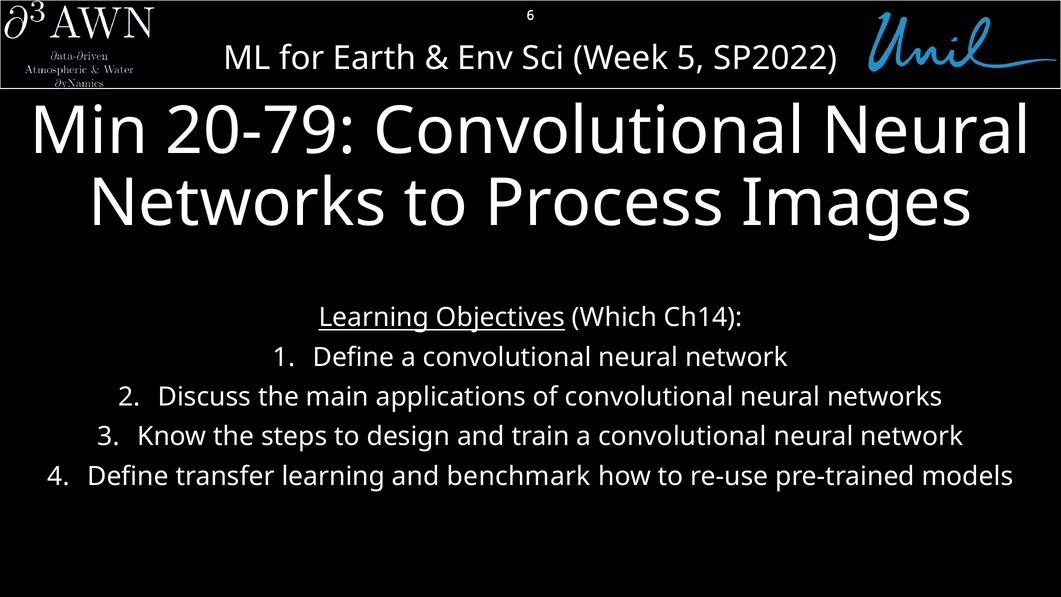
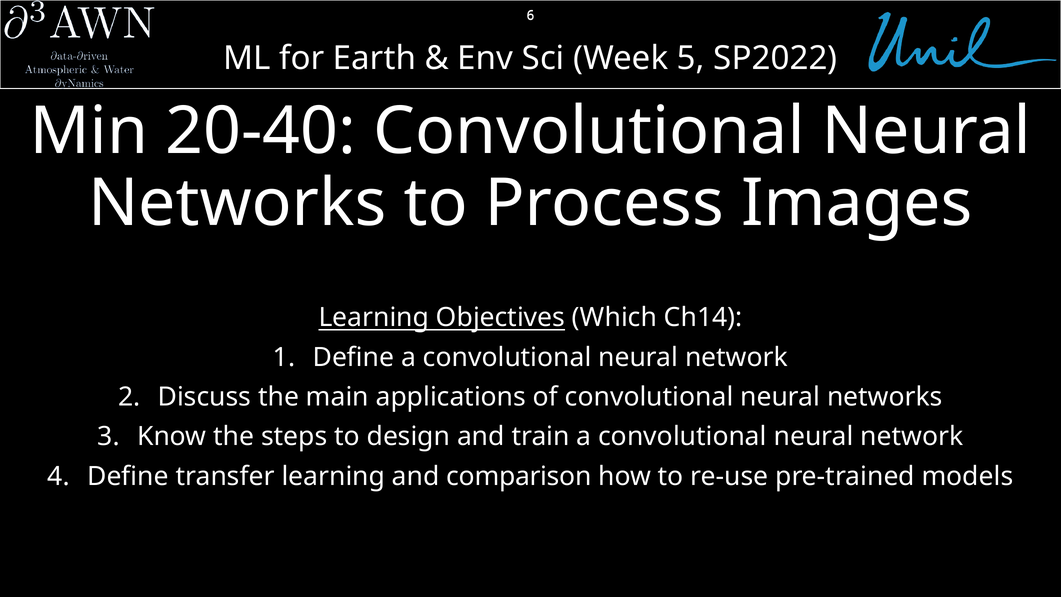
20-79: 20-79 -> 20-40 (261, 132)
benchmark: benchmark -> comparison (519, 476)
